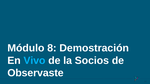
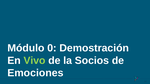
8: 8 -> 0 (52, 48)
Vivo colour: light blue -> light green (35, 61)
Observaste: Observaste -> Emociones (35, 73)
